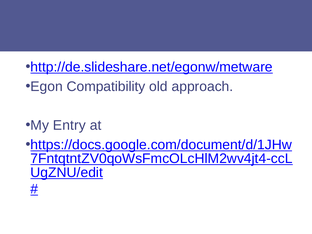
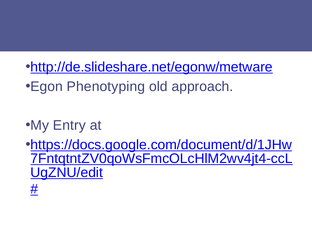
Compatibility: Compatibility -> Phenotyping (106, 86)
